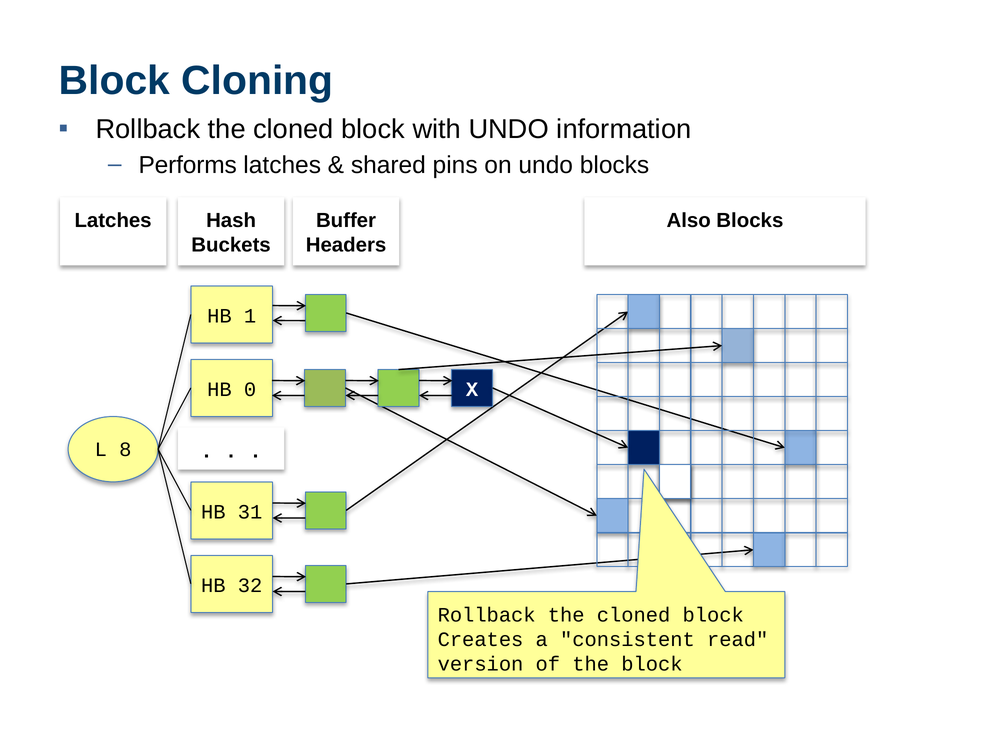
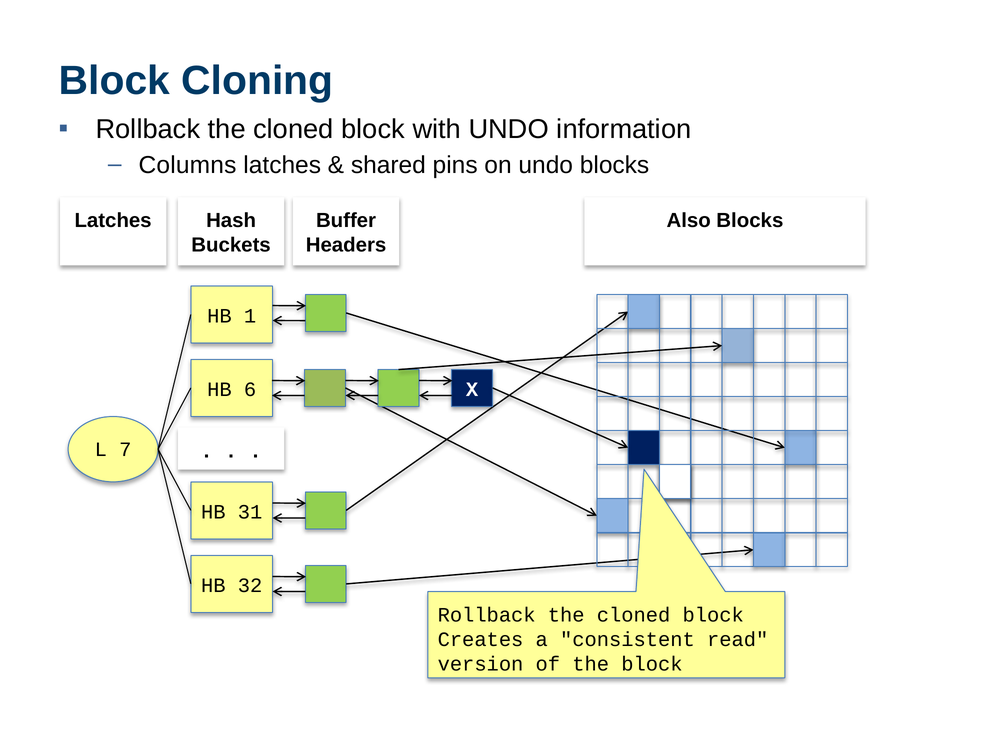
Performs: Performs -> Columns (188, 165)
0: 0 -> 6 (250, 390)
8: 8 -> 7 (125, 450)
